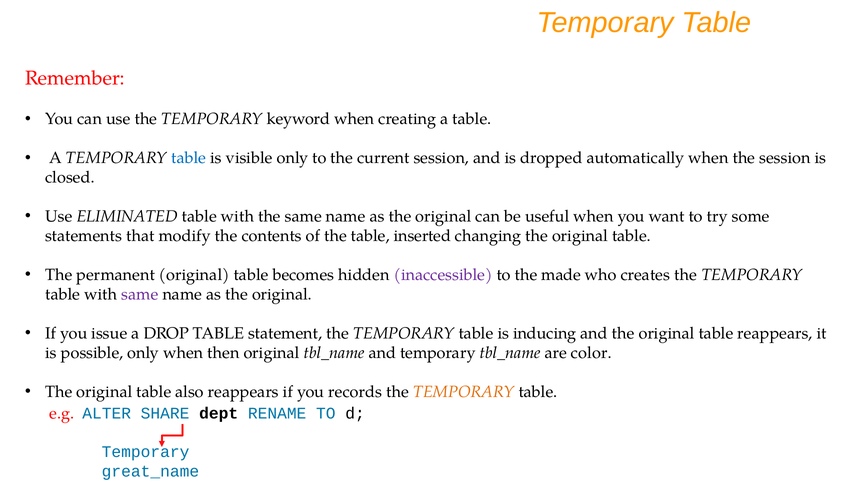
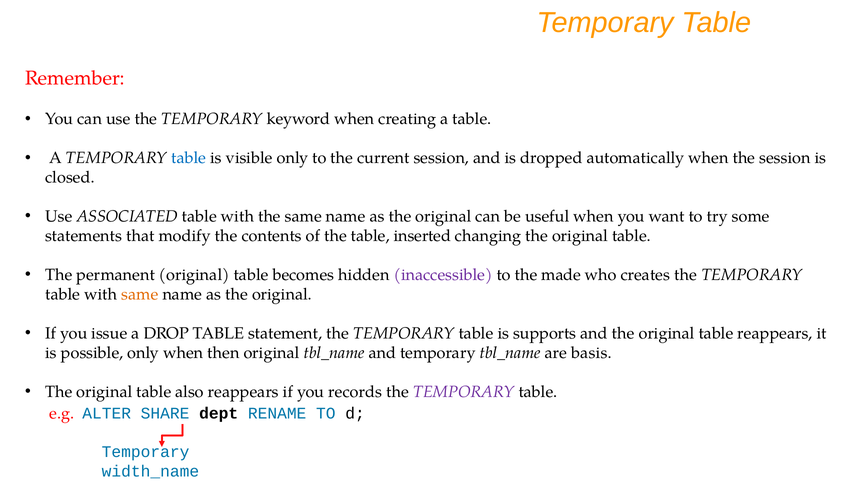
ELIMINATED: ELIMINATED -> ASSOCIATED (127, 217)
same colour: purple -> orange (140, 294)
inducing: inducing -> supports (545, 333)
color: color -> basis (591, 353)
TEMPORARY colour: orange -> purple (464, 392)
great_name: great_name -> width_name (150, 471)
